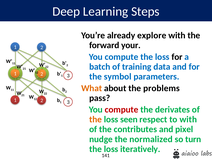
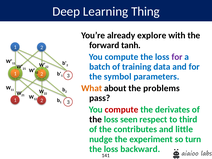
Steps: Steps -> Thing (145, 12)
your: your -> tanh (131, 45)
for colour: black -> purple (177, 57)
the colour: orange -> black (96, 119)
to with: with -> third (188, 119)
pixel: pixel -> little (184, 129)
normalized: normalized -> experiment (151, 139)
iteratively: iteratively -> backward (140, 149)
